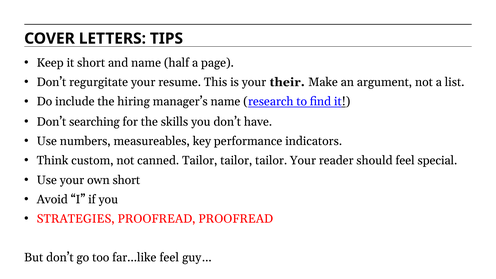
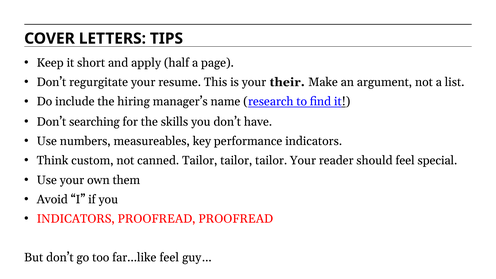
and name: name -> apply (146, 63)
own short: short -> them (126, 180)
STRATEGIES: STRATEGIES -> INDICATORS (76, 218)
